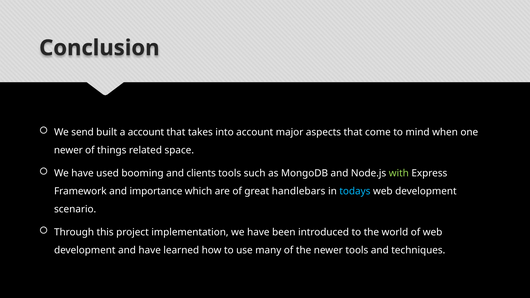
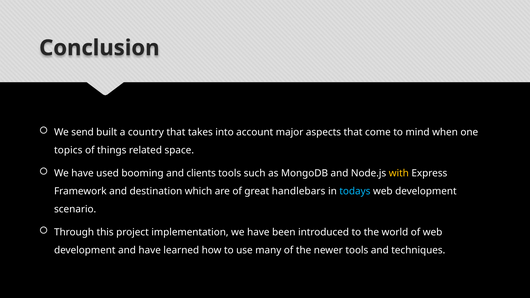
a account: account -> country (146, 132)
newer: newer -> topics (68, 150)
with colour: light green -> yellow (399, 173)
importance: importance -> destination (156, 191)
